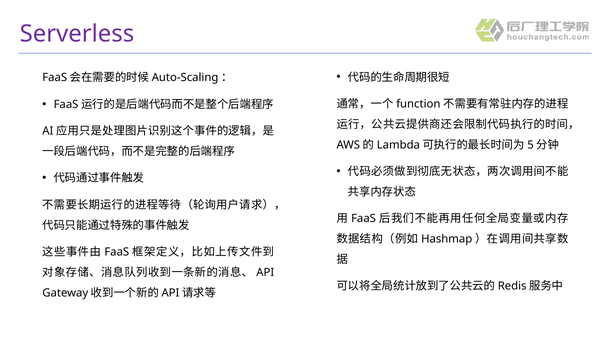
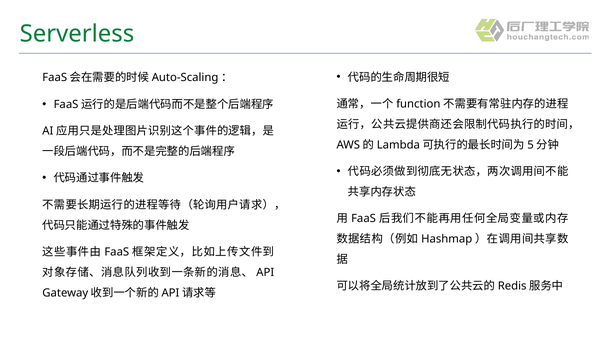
Serverless colour: purple -> green (77, 34)
